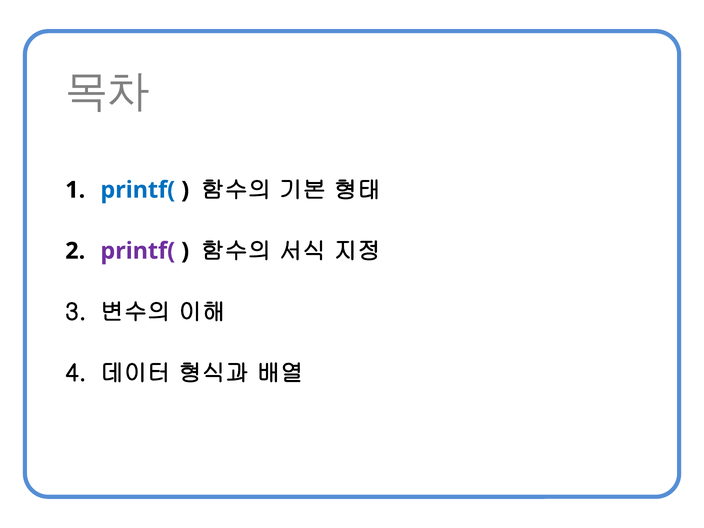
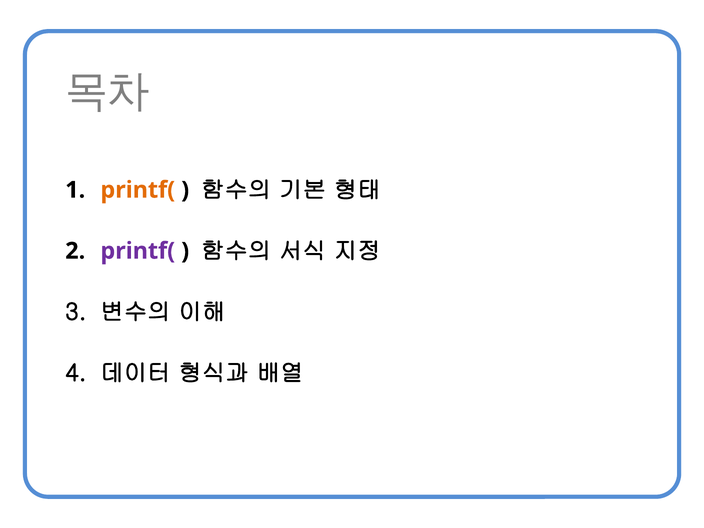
printf( colour: blue -> orange (138, 190)
